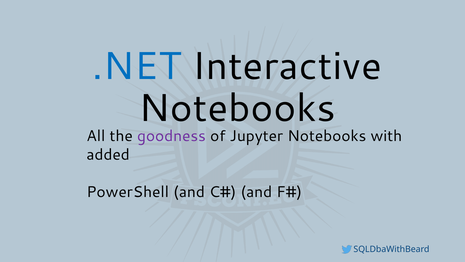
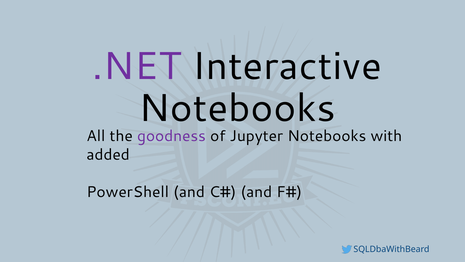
.NET colour: blue -> purple (137, 66)
